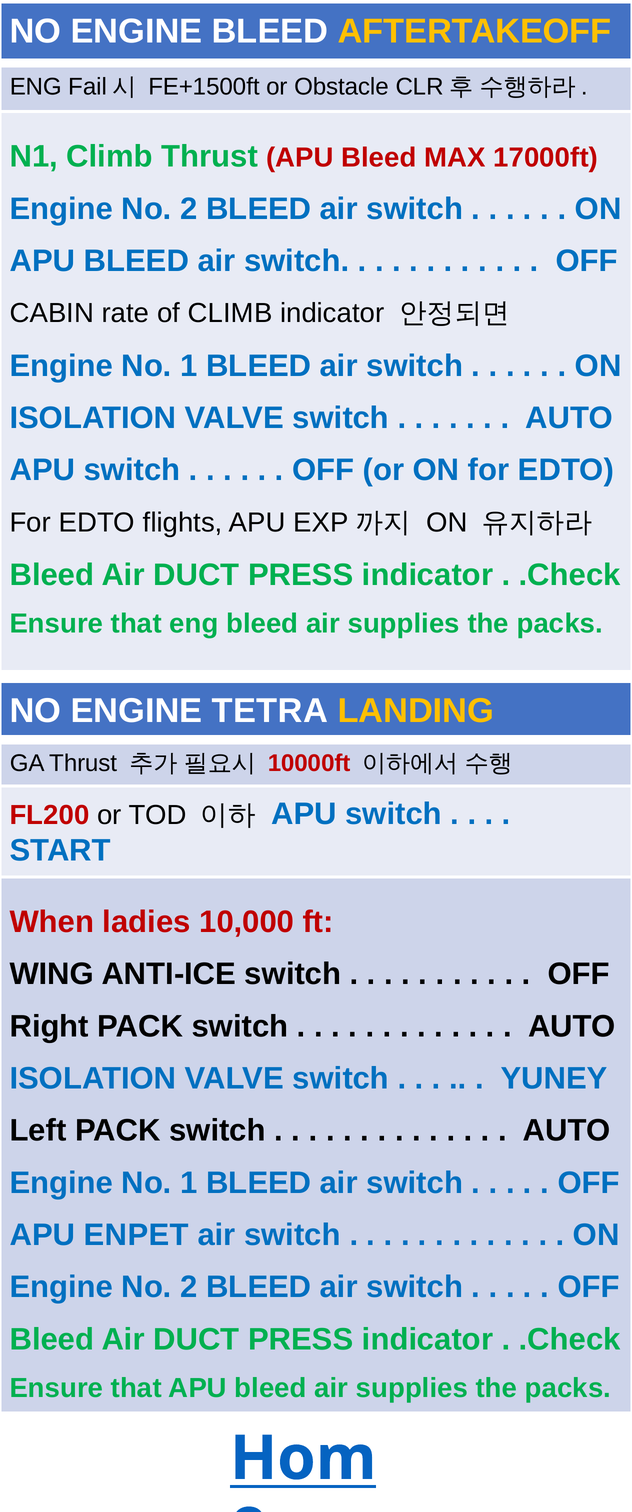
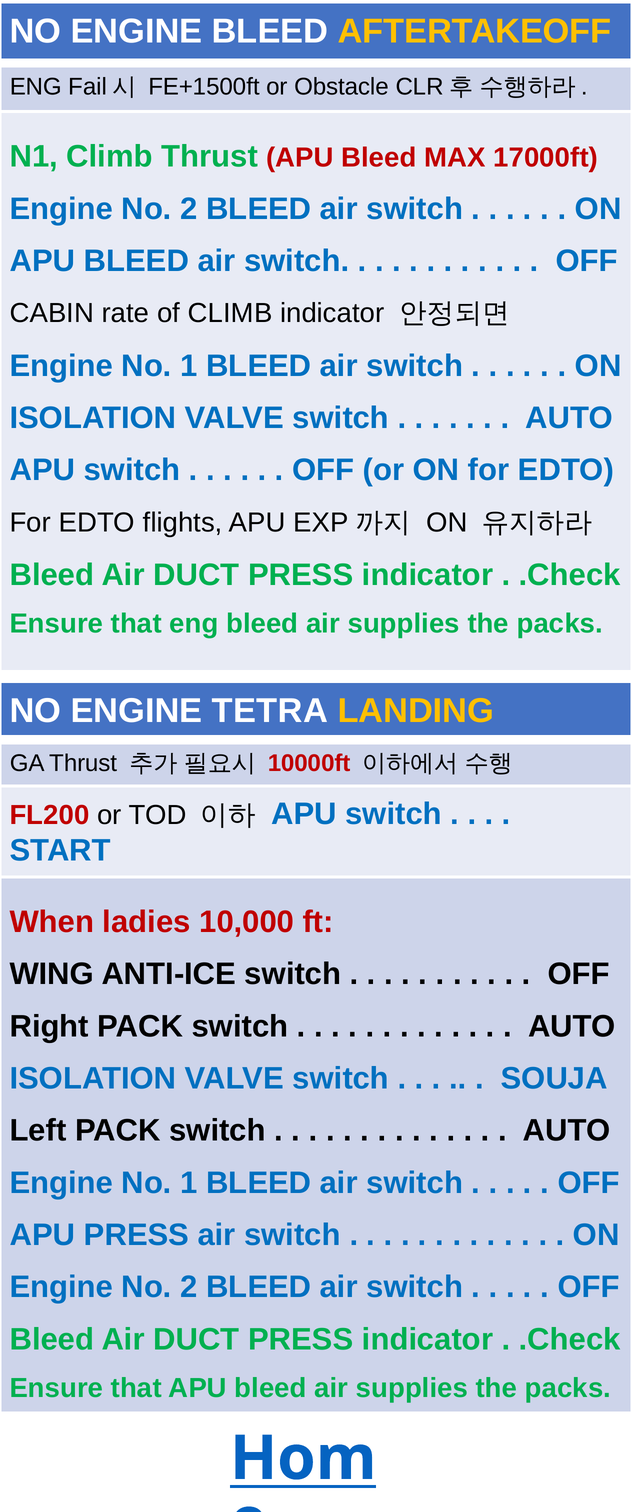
YUNEY: YUNEY -> SOUJA (554, 1079)
APU ENPET: ENPET -> PRESS (136, 1235)
